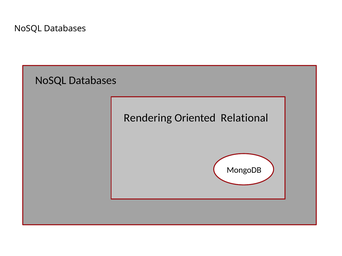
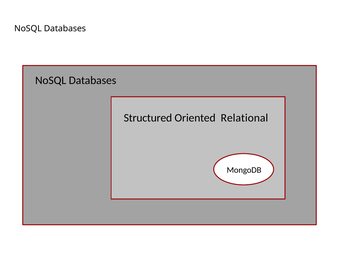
Rendering: Rendering -> Structured (148, 118)
